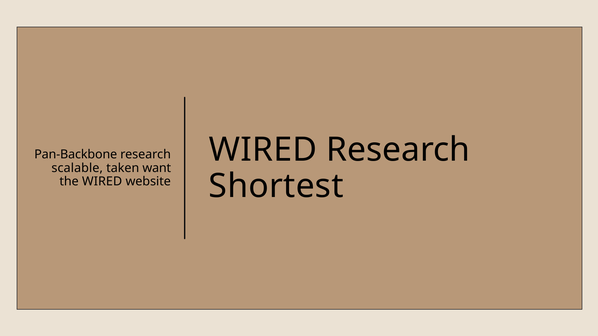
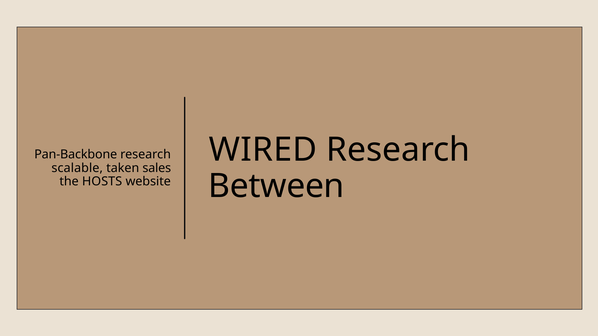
want: want -> sales (157, 168)
Shortest: Shortest -> Between (276, 186)
the WIRED: WIRED -> HOSTS (102, 182)
